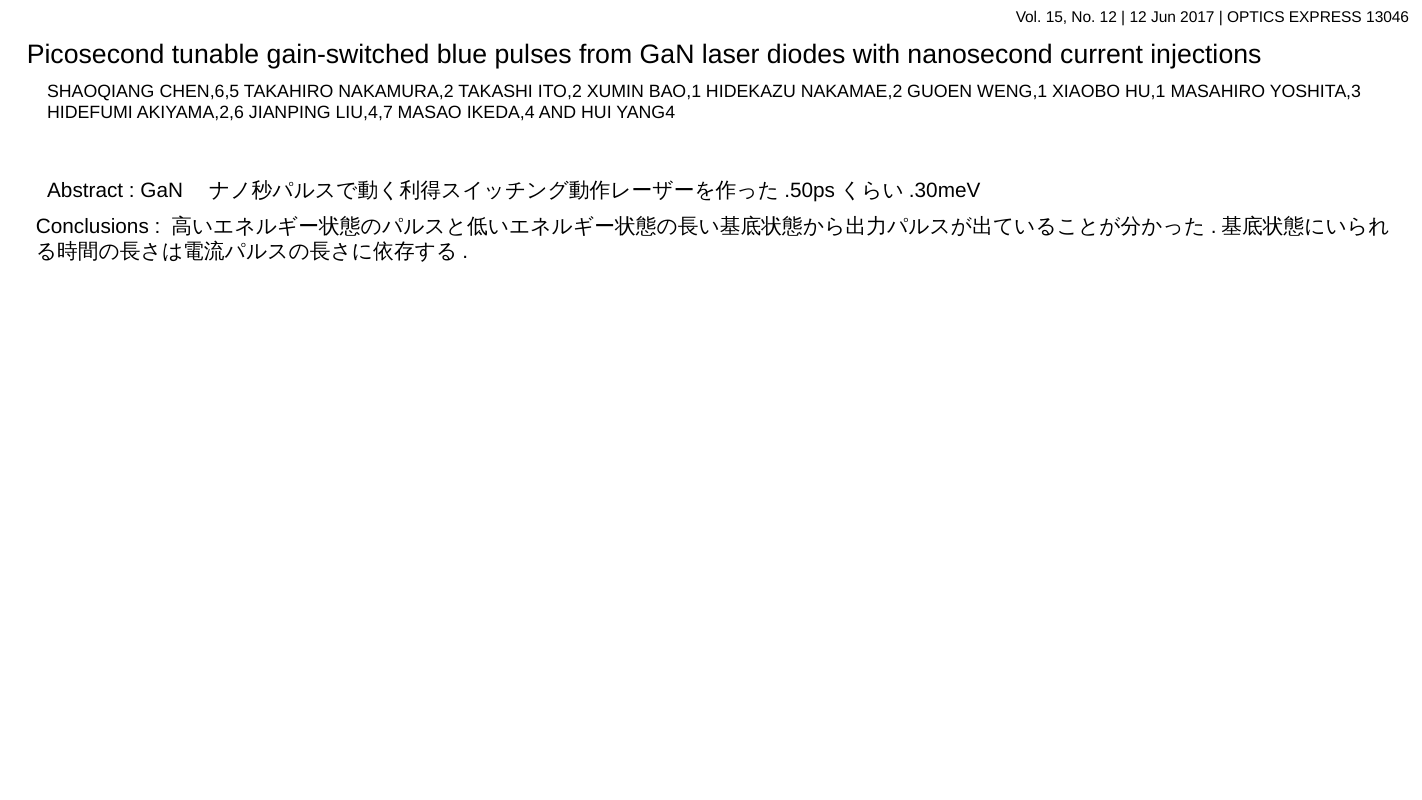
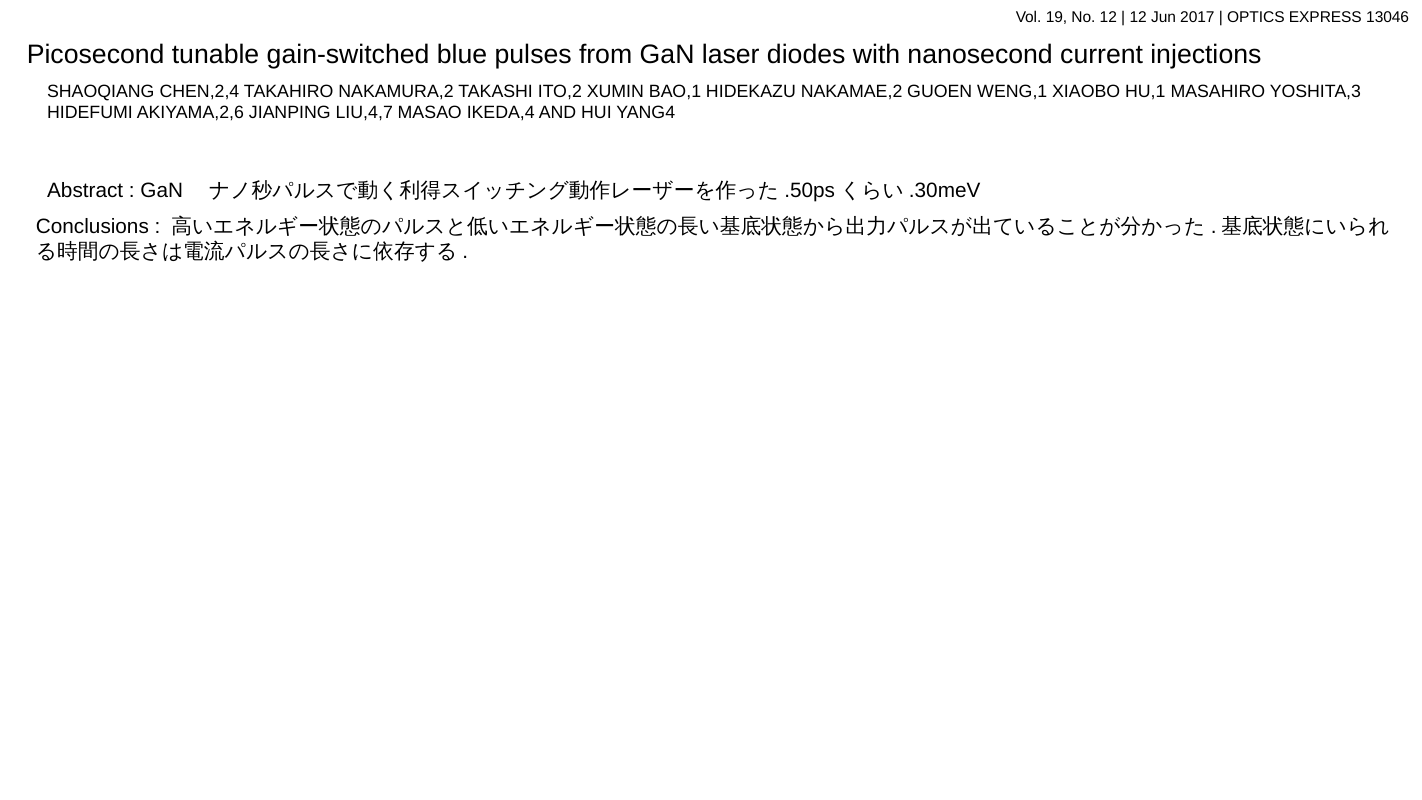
15: 15 -> 19 (1057, 17)
CHEN,6,5: CHEN,6,5 -> CHEN,2,4 (199, 92)
